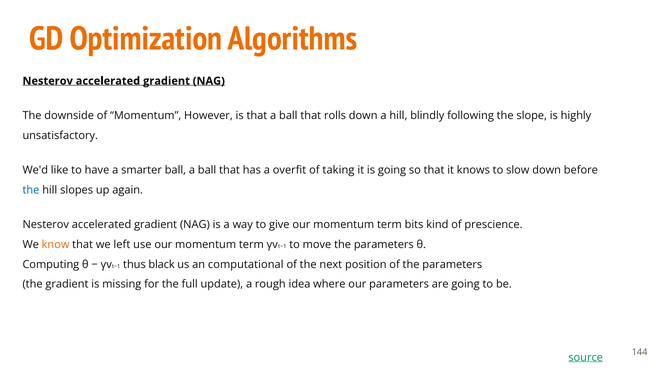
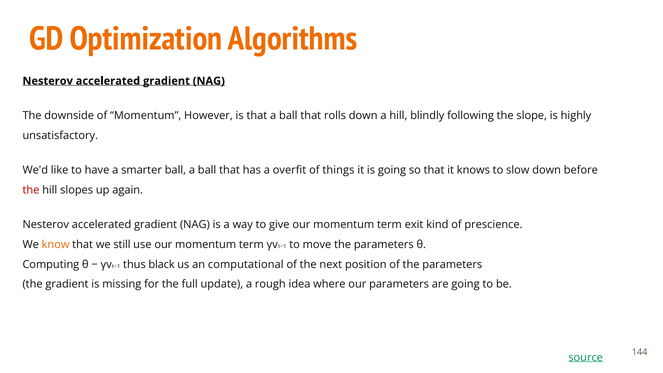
taking: taking -> things (338, 170)
the colour: blue -> red (31, 190)
bits: bits -> exit (414, 225)
left: left -> still (122, 244)
